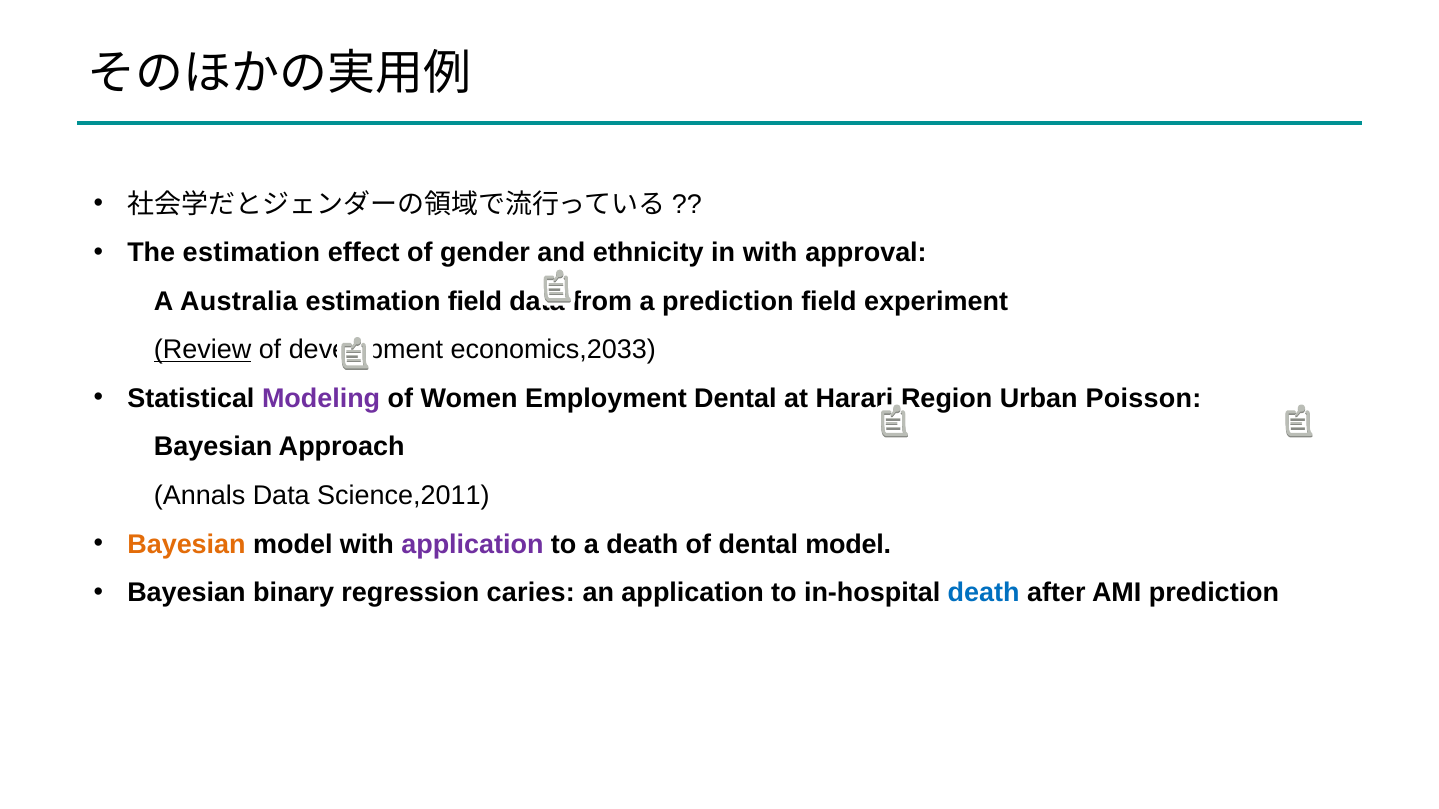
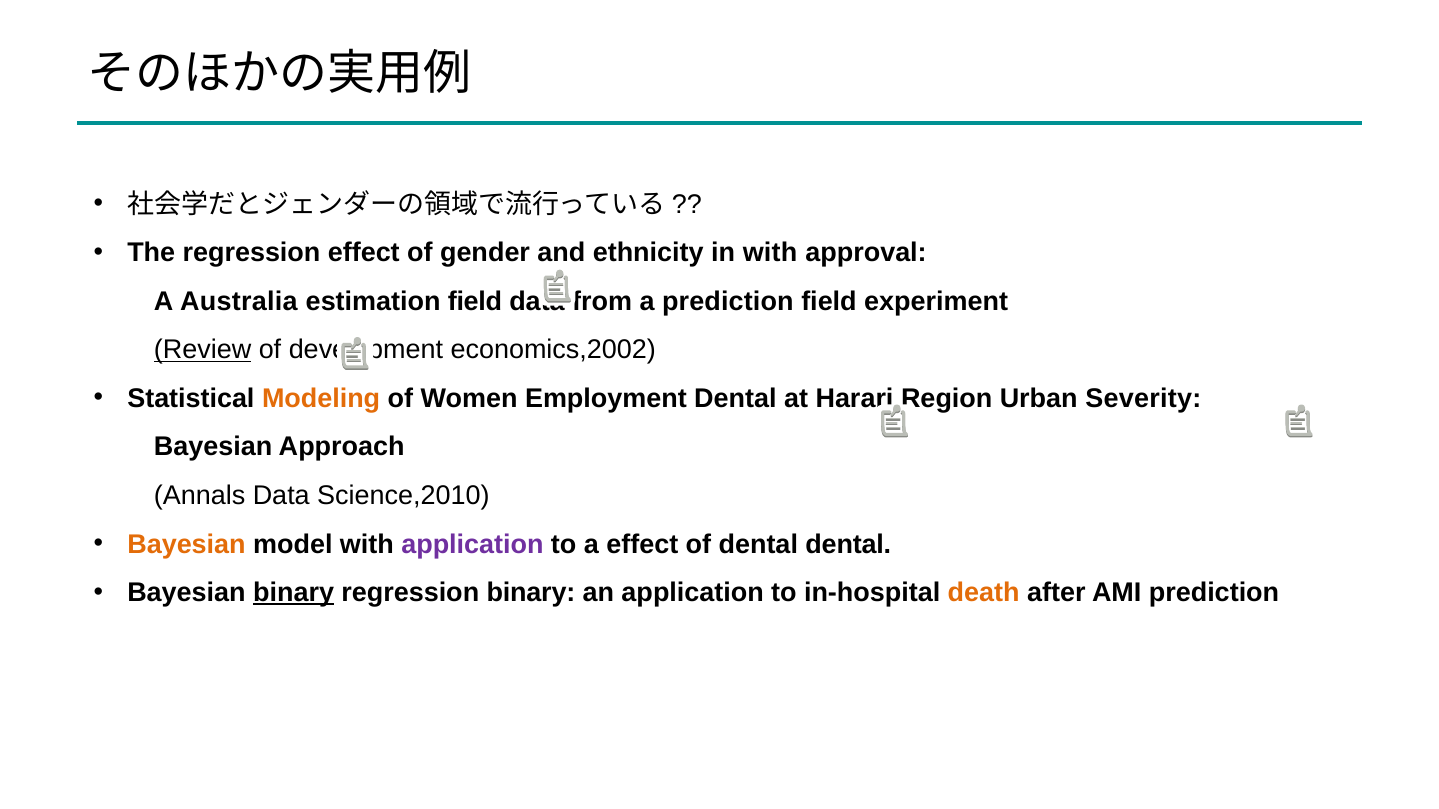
The estimation: estimation -> regression (251, 253)
economics,2033: economics,2033 -> economics,2002 (553, 350)
Modeling colour: purple -> orange (321, 399)
Poisson: Poisson -> Severity (1143, 399)
Science,2011: Science,2011 -> Science,2010 (403, 496)
a death: death -> effect (642, 544)
dental model: model -> dental (848, 544)
binary underline: none -> present (294, 593)
regression caries: caries -> binary (531, 593)
death colour: blue -> orange (984, 593)
